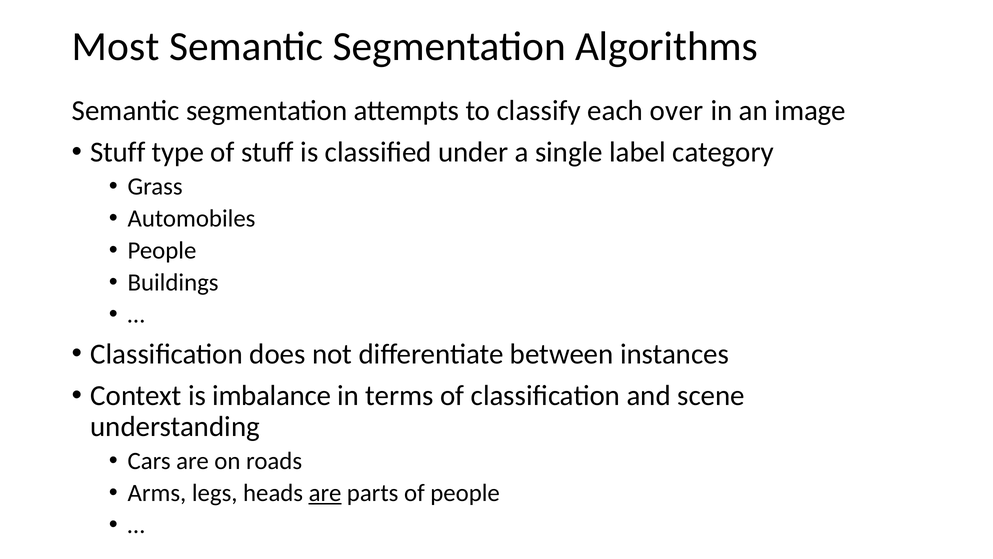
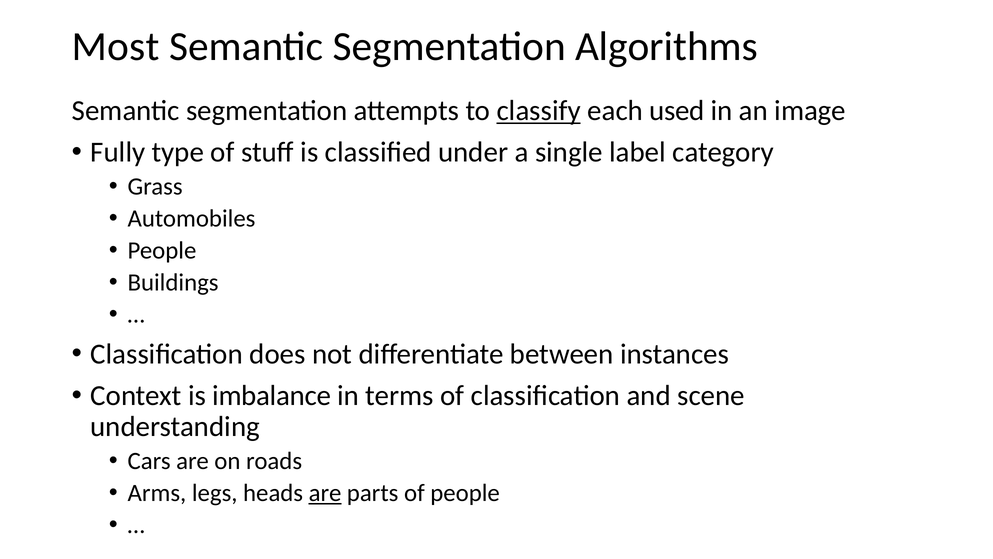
classify underline: none -> present (539, 111)
over: over -> used (677, 111)
Stuff: Stuff -> Fully (118, 152)
